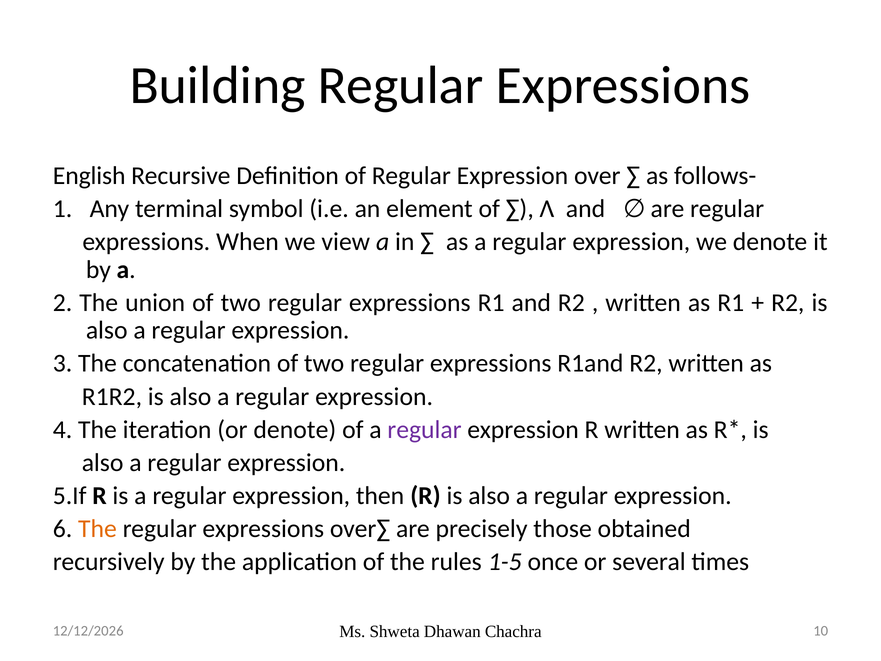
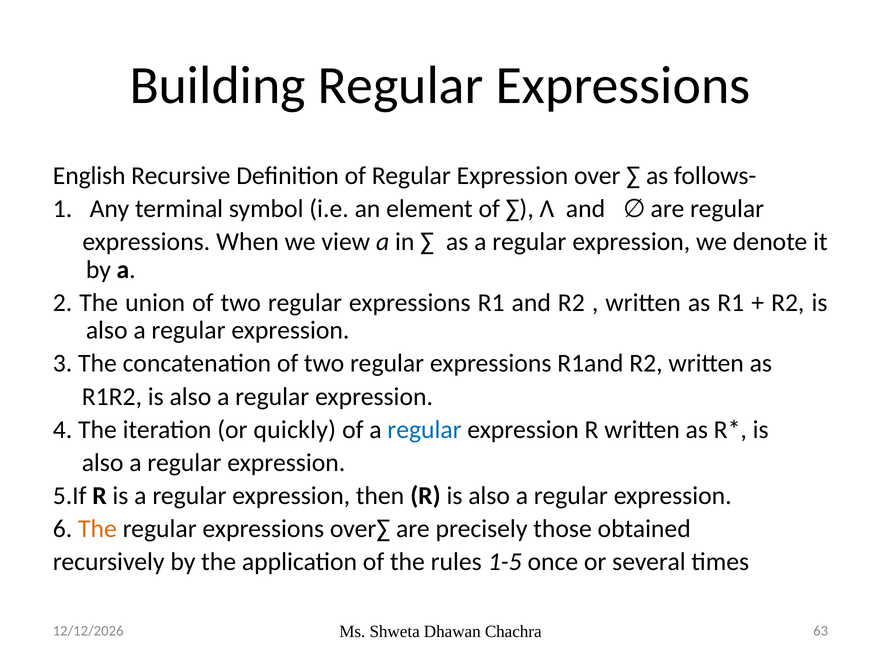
or denote: denote -> quickly (295, 429)
regular colour: purple -> blue (424, 429)
10: 10 -> 63 (821, 631)
